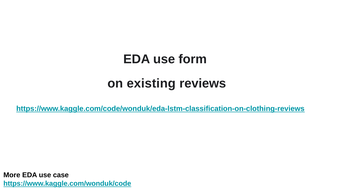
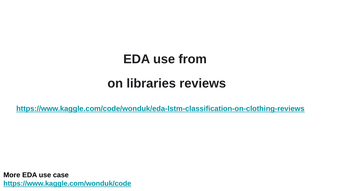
form: form -> from (193, 59)
existing: existing -> libraries (151, 83)
